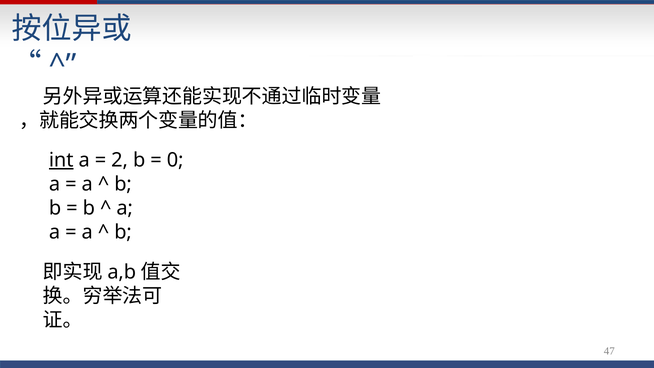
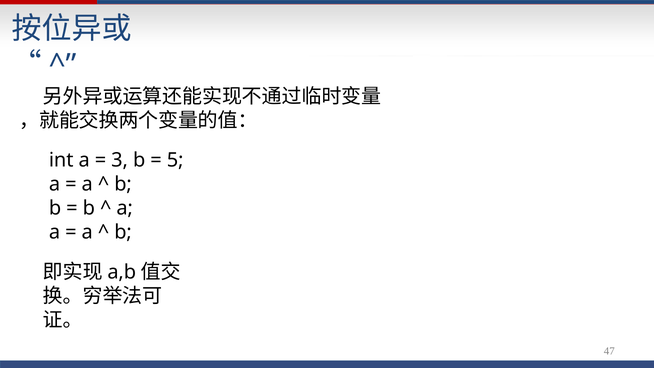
int underline: present -> none (61, 160)
2: 2 -> 3 (120, 160)
0: 0 -> 5 (175, 160)
